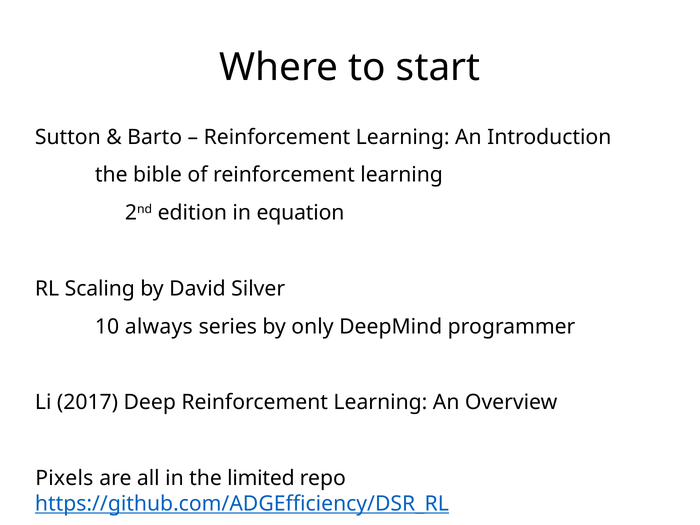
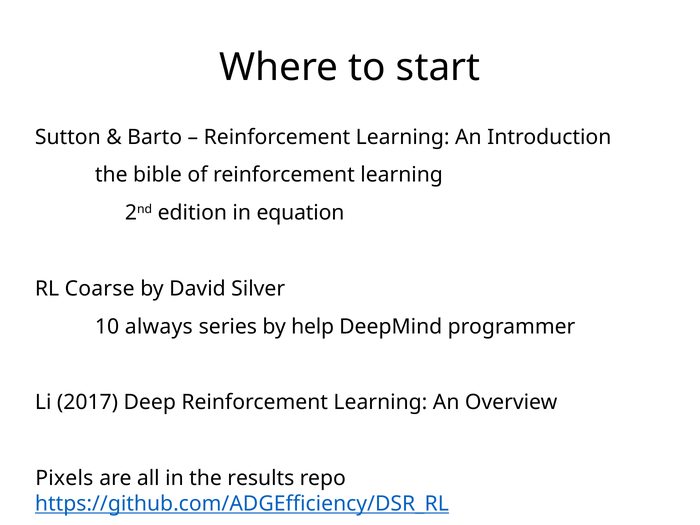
Scaling: Scaling -> Coarse (100, 289)
only: only -> help (313, 327)
limited: limited -> results (261, 478)
